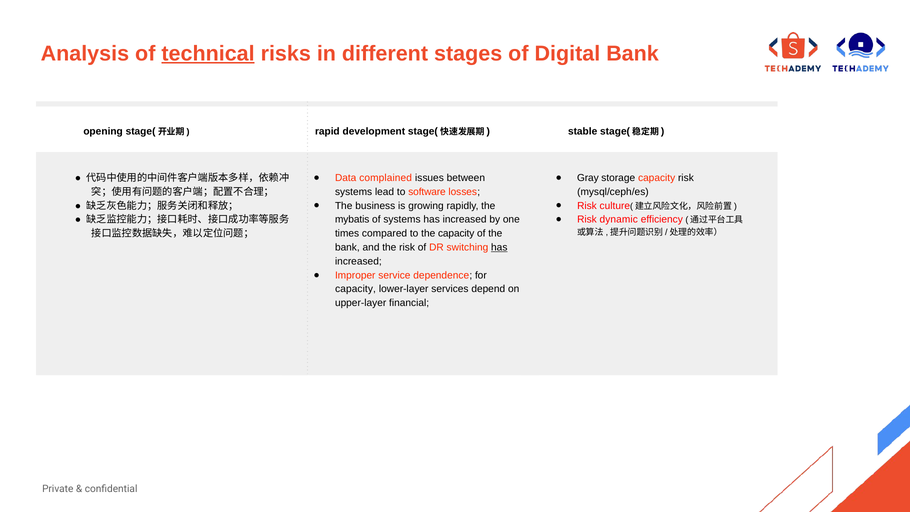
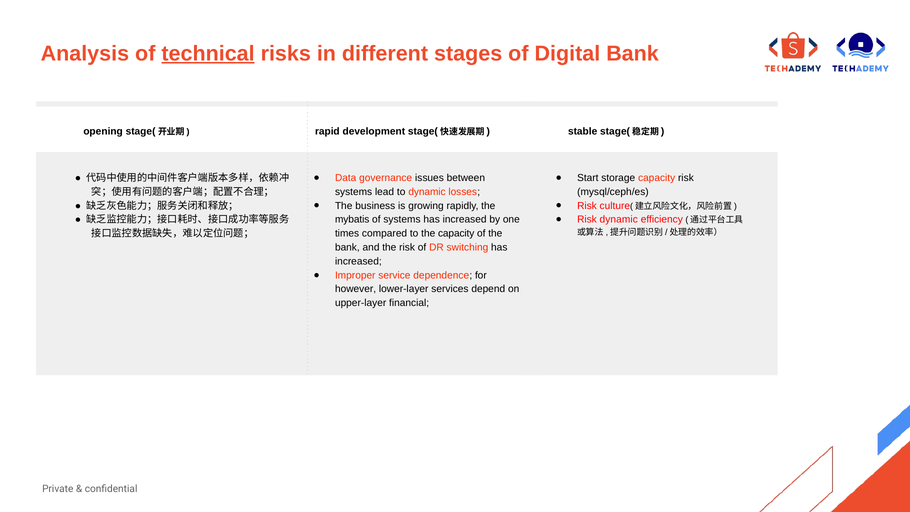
complained: complained -> governance (386, 178)
Gray: Gray -> Start (588, 178)
to software: software -> dynamic (427, 192)
has underline: present -> none (499, 247)
capacity: capacity -> however (356, 289)
